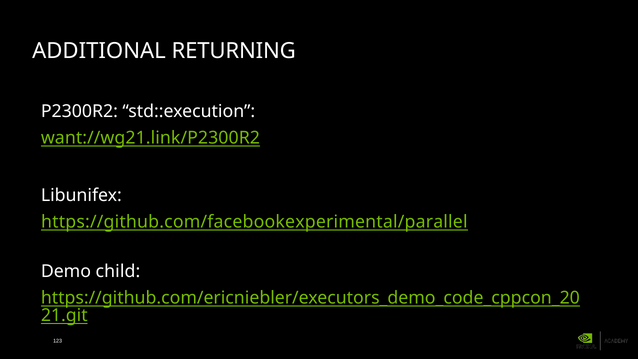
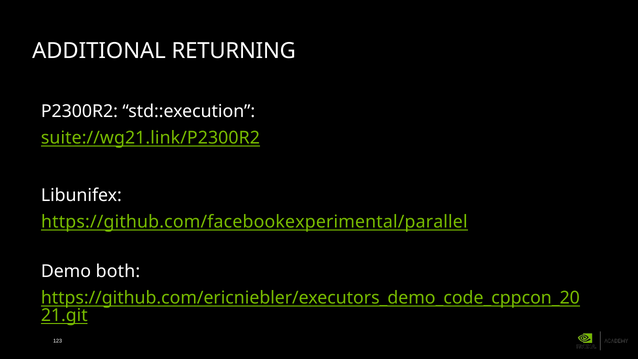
want://wg21.link/P2300R2: want://wg21.link/P2300R2 -> suite://wg21.link/P2300R2 (150, 138)
child: child -> both (118, 271)
